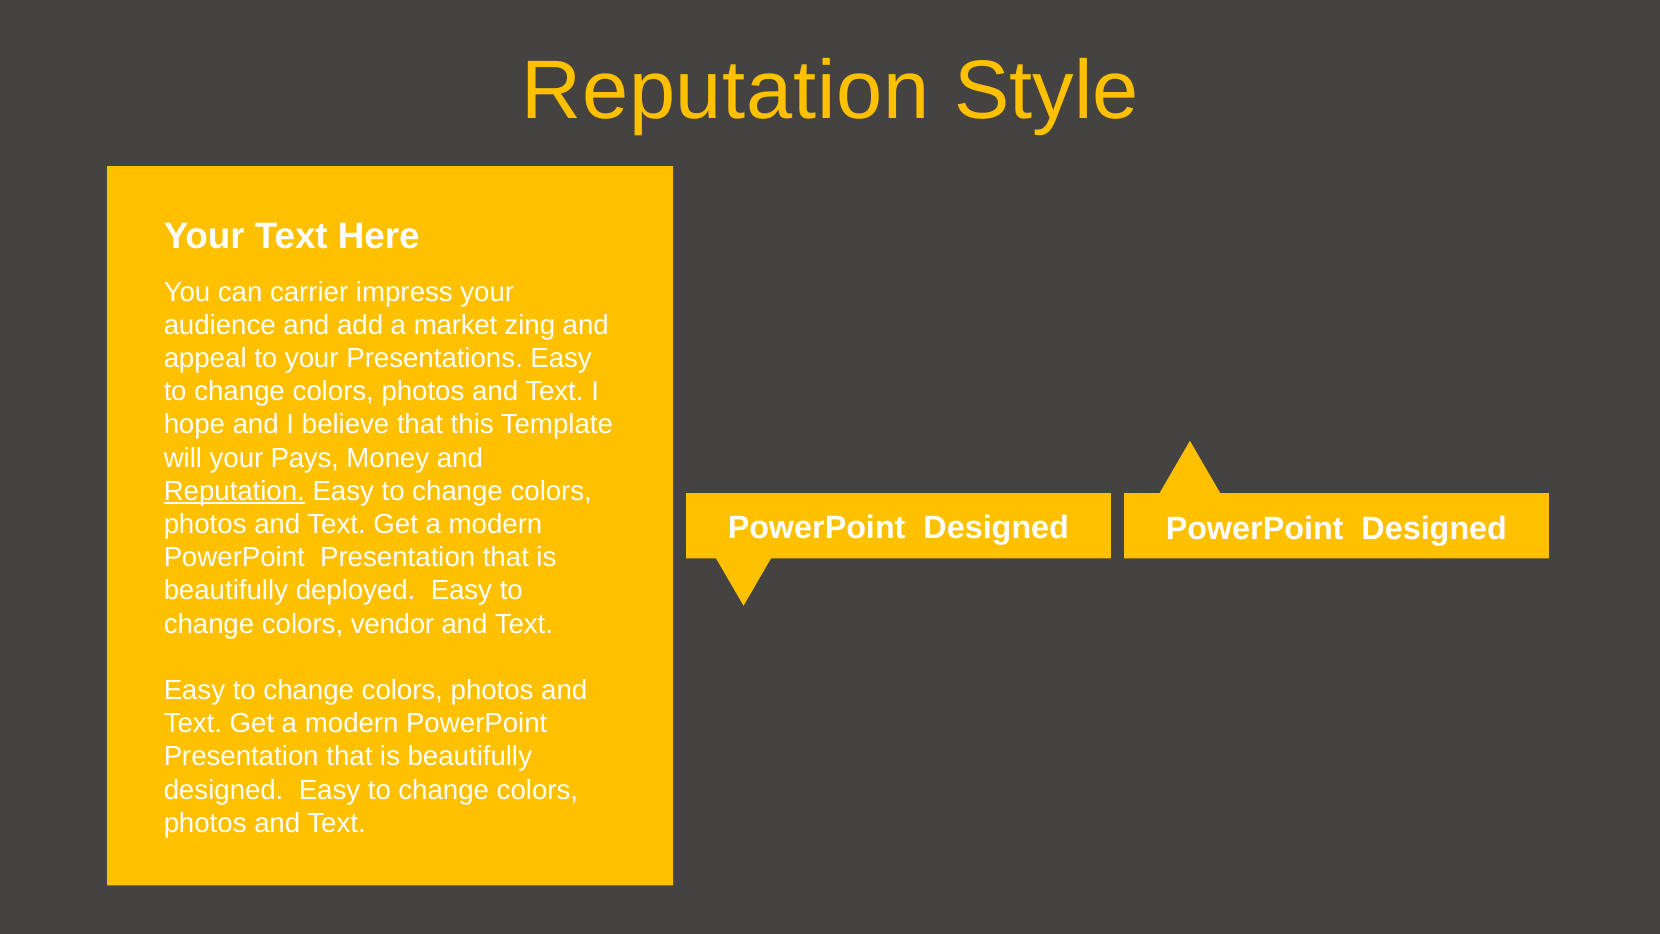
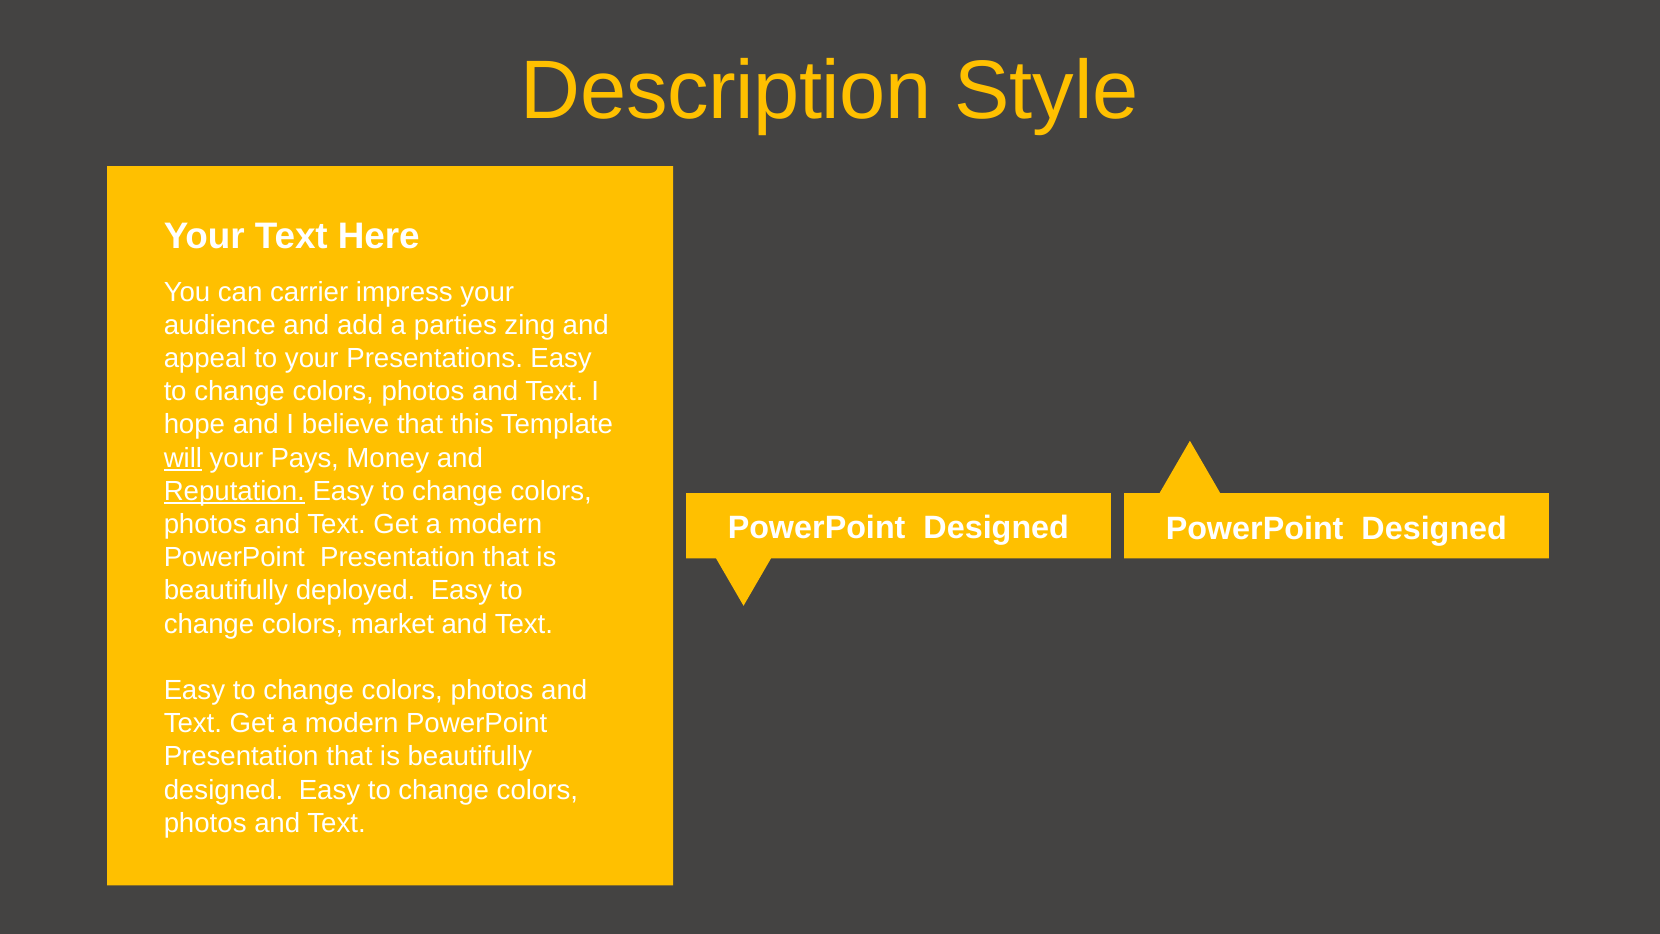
Reputation: Reputation -> Description (726, 91)
market: market -> parties (455, 325)
will underline: none -> present (183, 458)
vendor: vendor -> market (393, 624)
